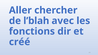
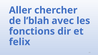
créé: créé -> felix (20, 42)
